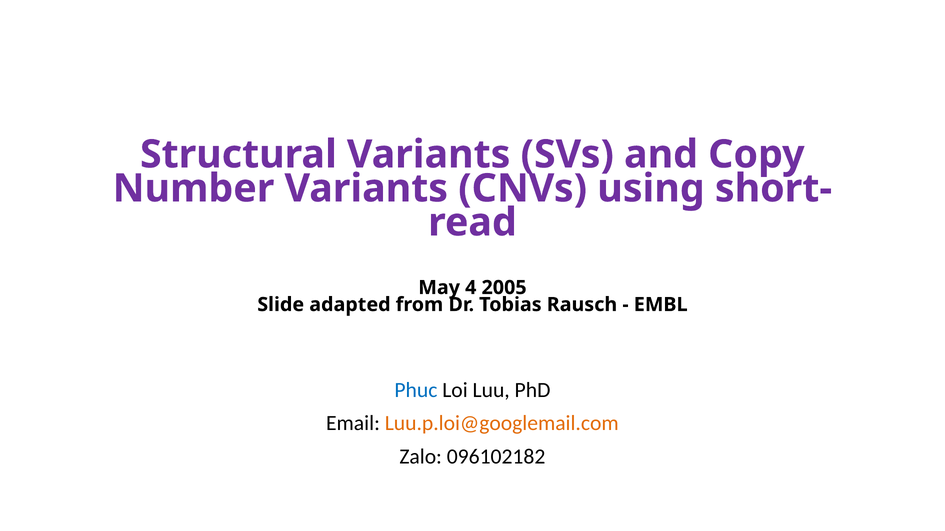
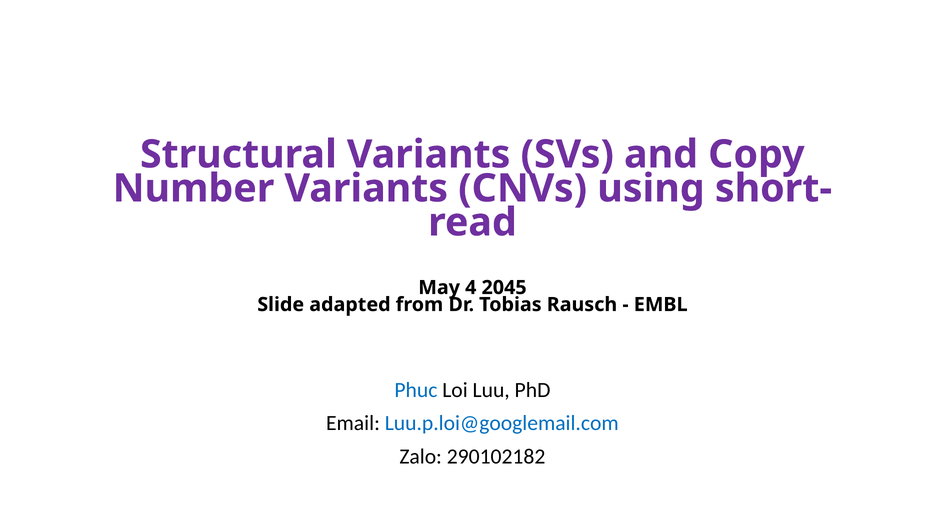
2005: 2005 -> 2045 (504, 288)
Luu.p.loi@googlemail.com colour: orange -> blue (502, 424)
096102182: 096102182 -> 290102182 (496, 457)
